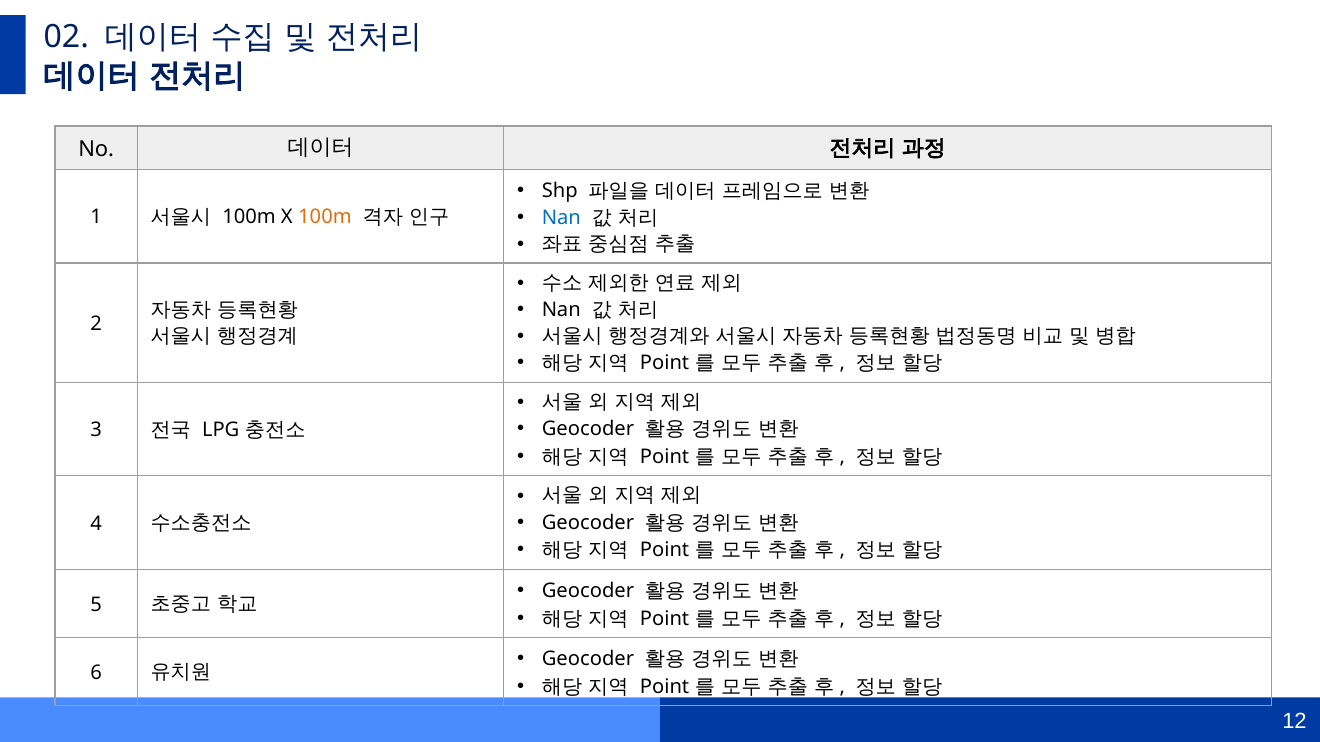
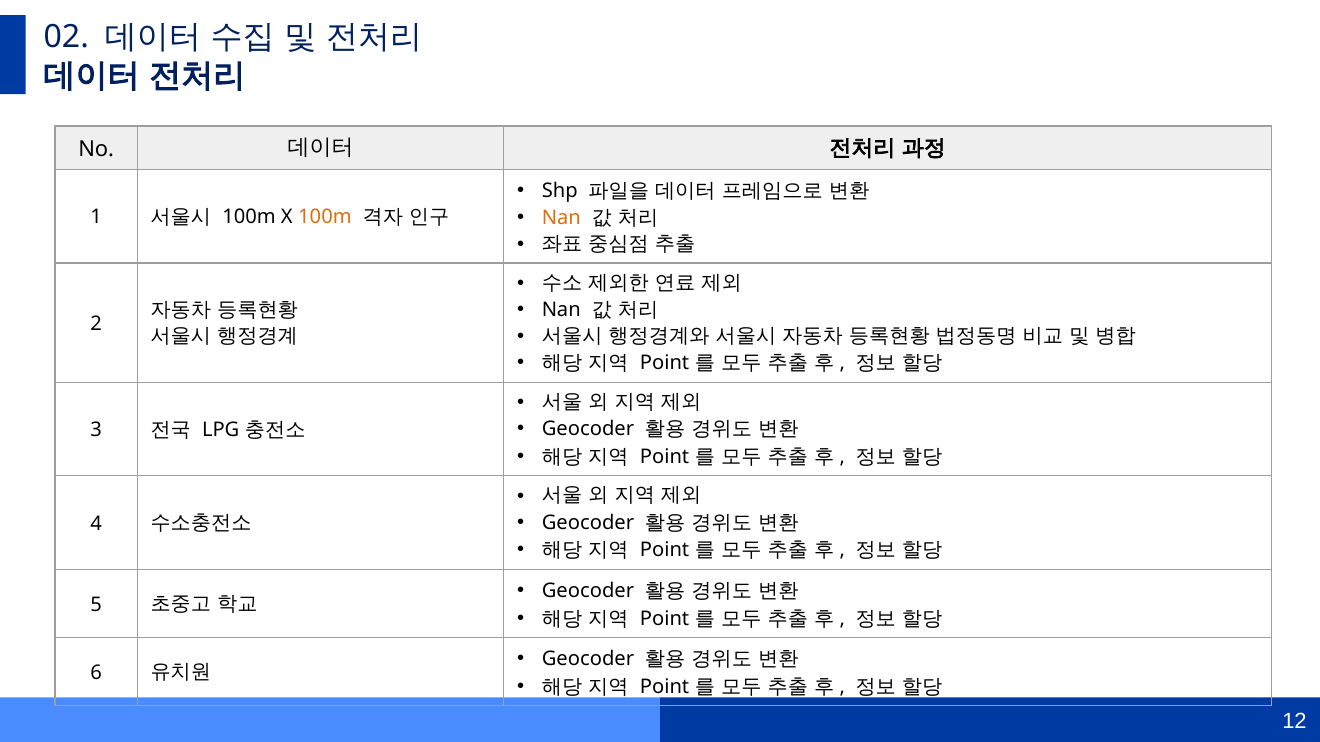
Nan colour: blue -> orange (561, 218)
